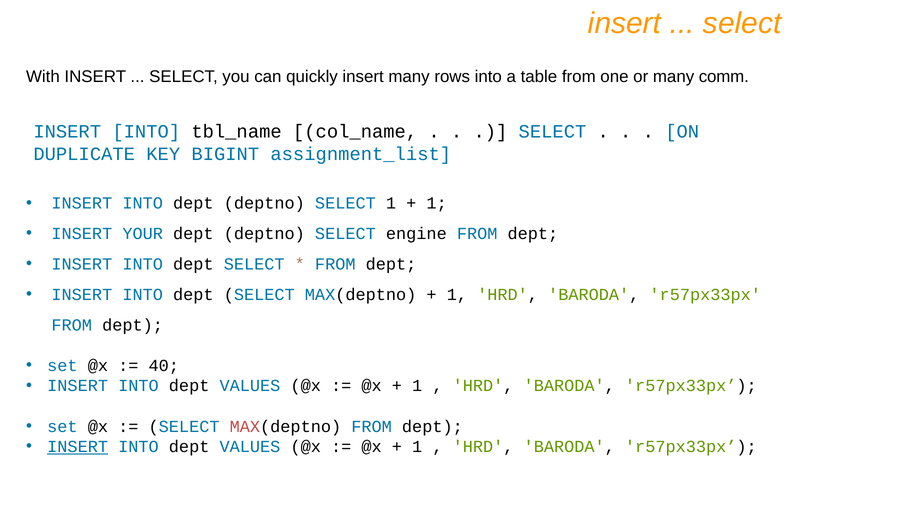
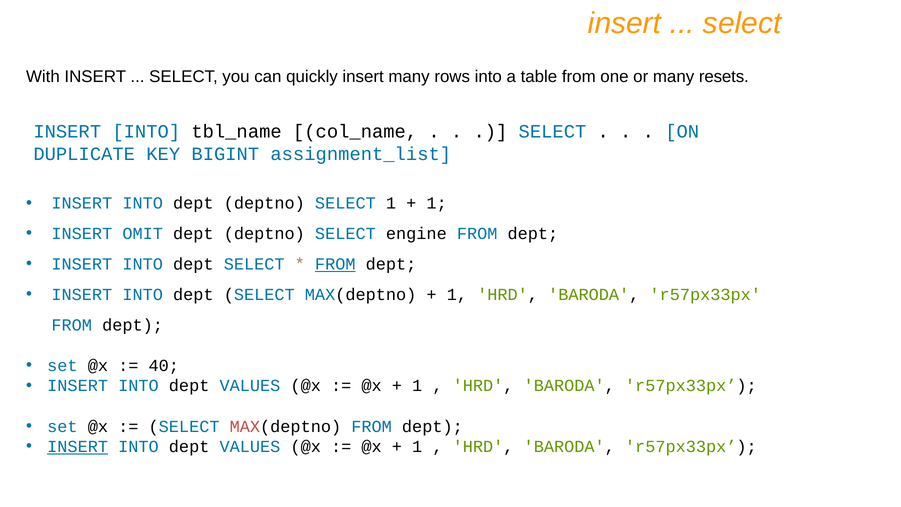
comm: comm -> resets (724, 77)
YOUR: YOUR -> OMIT (143, 234)
FROM underline: none -> present (335, 264)
